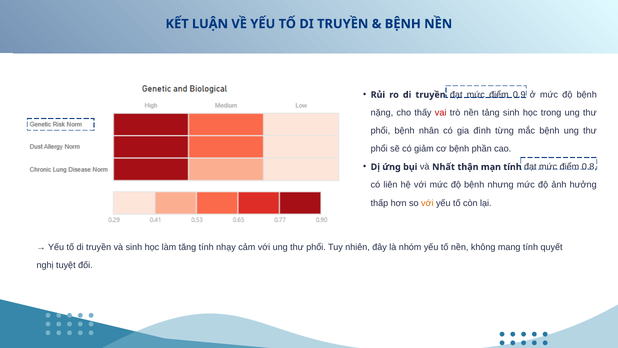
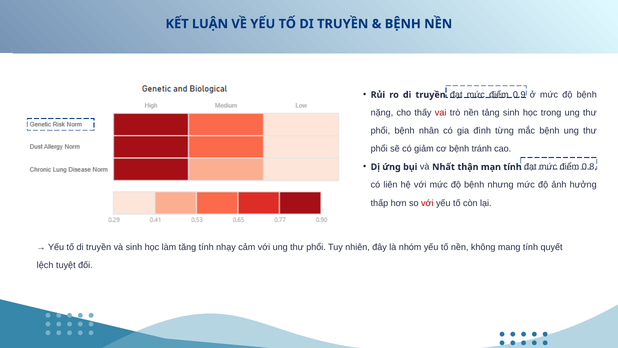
phần: phần -> tránh (482, 149)
với colour: orange -> red (427, 203)
nghị: nghị -> lệch (45, 265)
